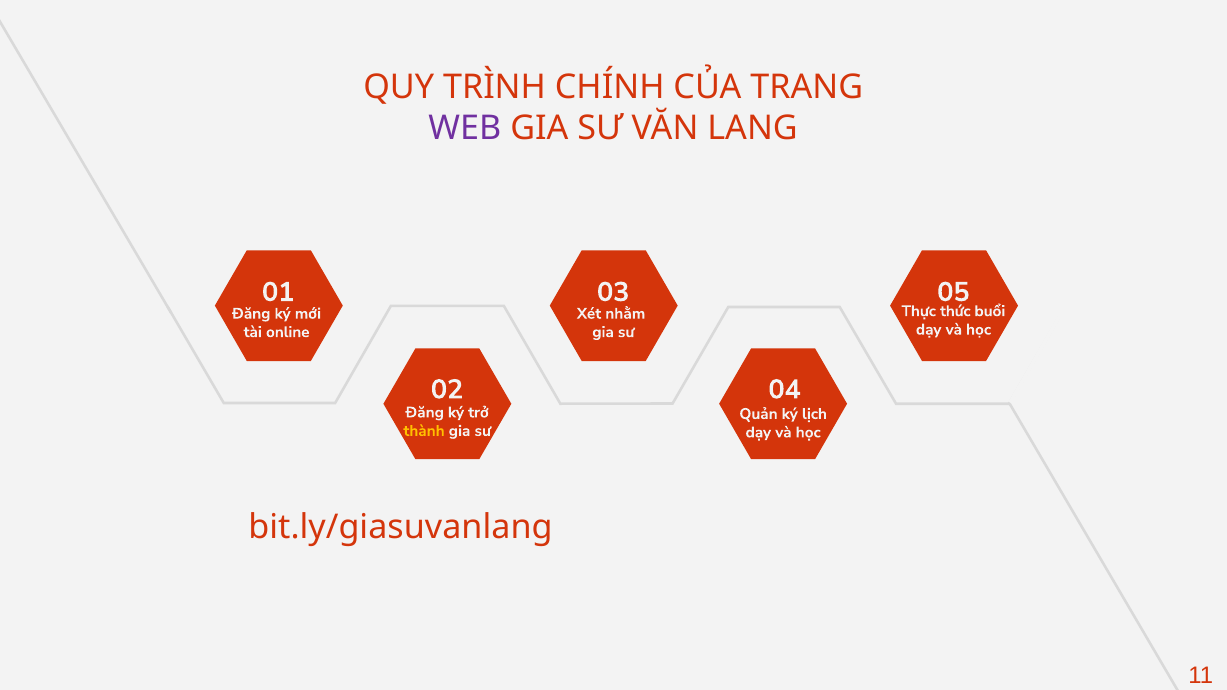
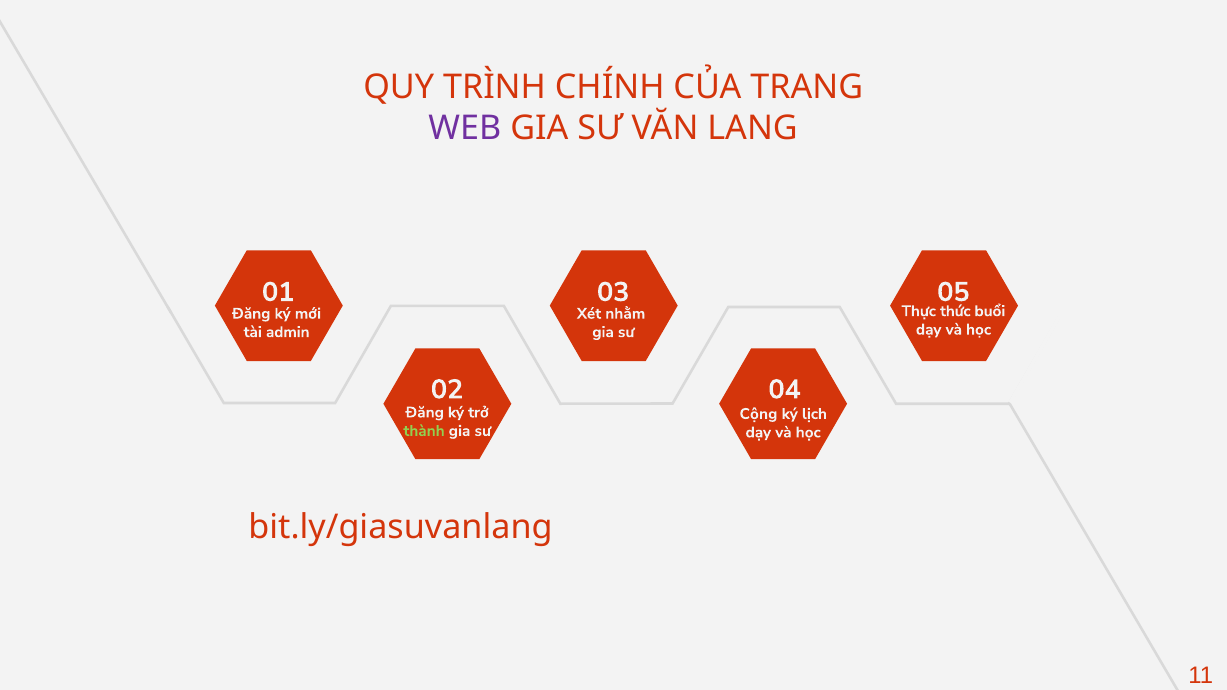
online: online -> admin (288, 332)
Quản: Quản -> Cộng (758, 414)
thành colour: yellow -> light green (424, 431)
